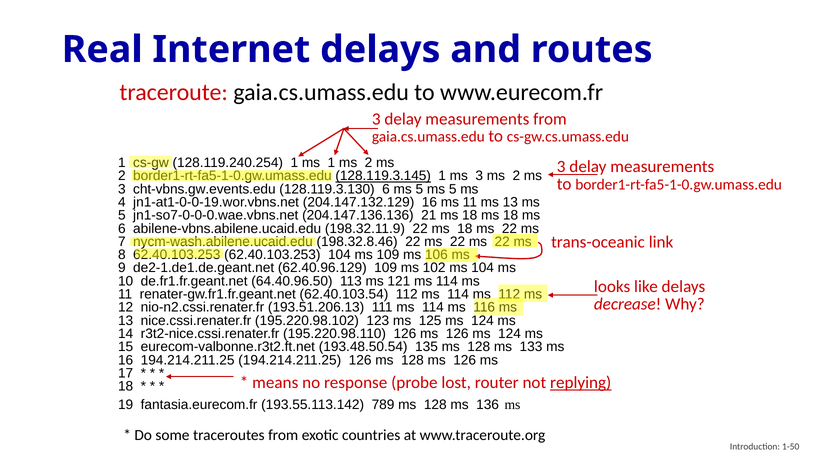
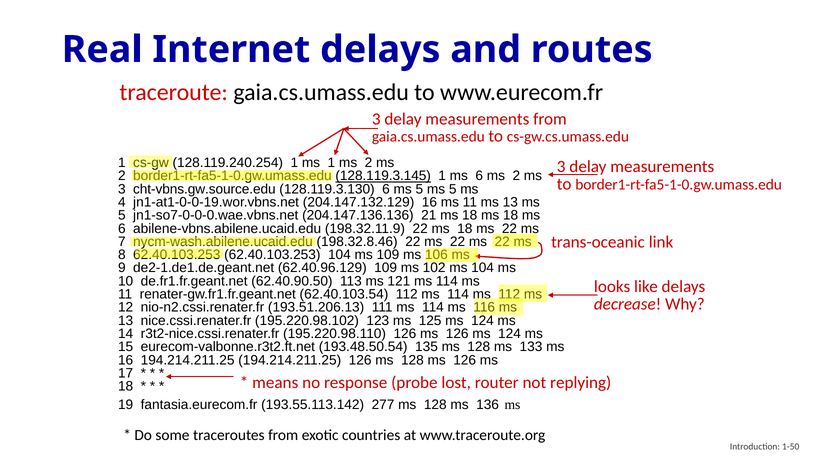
1 ms 3: 3 -> 6 (479, 176)
cht-vbns.gw.events.edu: cht-vbns.gw.events.edu -> cht-vbns.gw.source.edu (204, 189)
64.40.96.50: 64.40.96.50 -> 62.40.90.50 (292, 281)
replying underline: present -> none (581, 382)
789: 789 -> 277 (383, 405)
